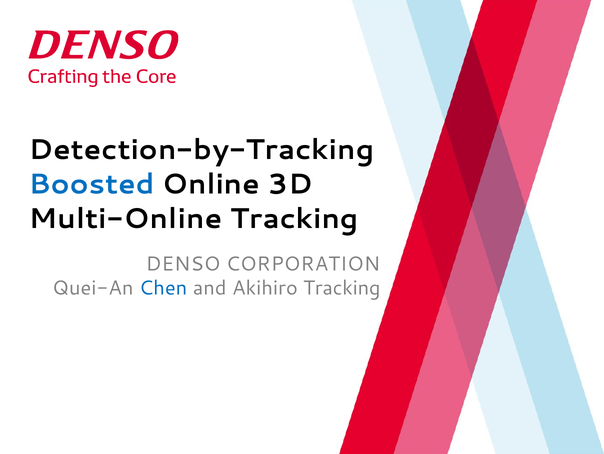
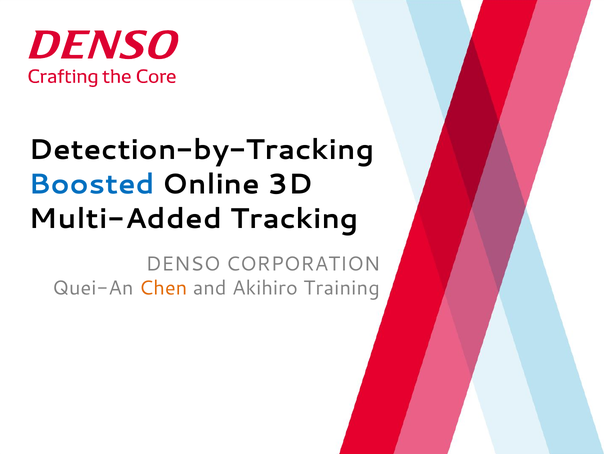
Multi-Online: Multi-Online -> Multi-Added (125, 218)
Chen colour: blue -> orange (163, 288)
Akihiro Tracking: Tracking -> Training (342, 288)
